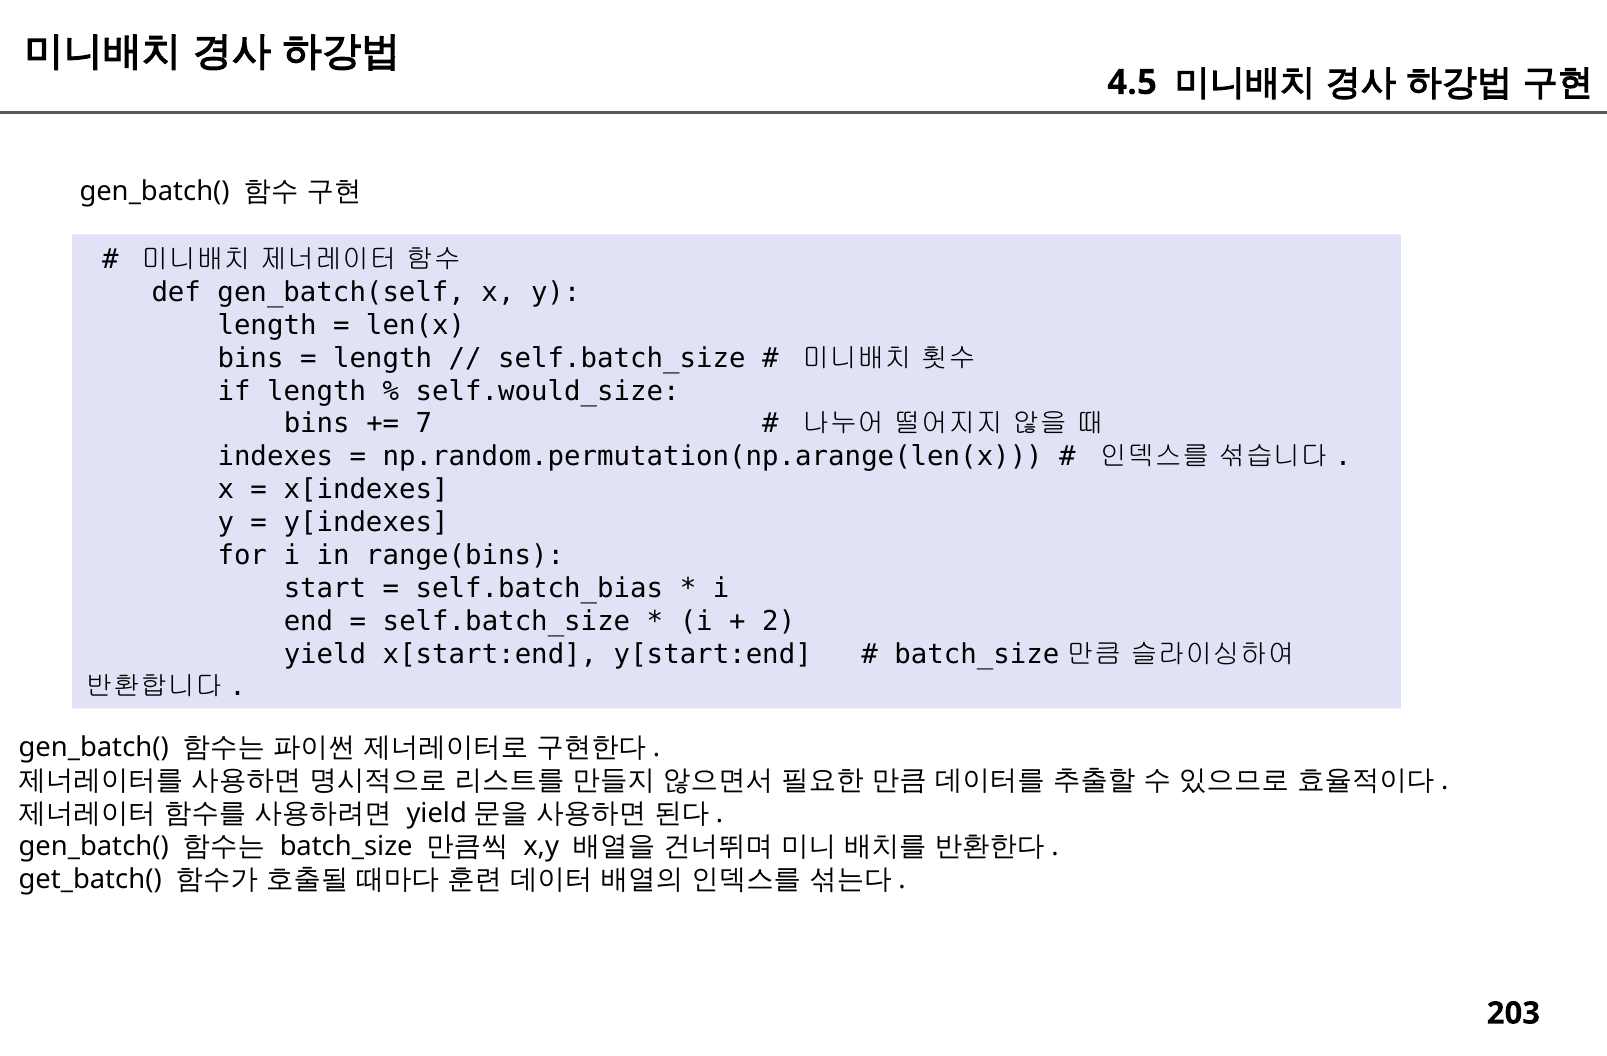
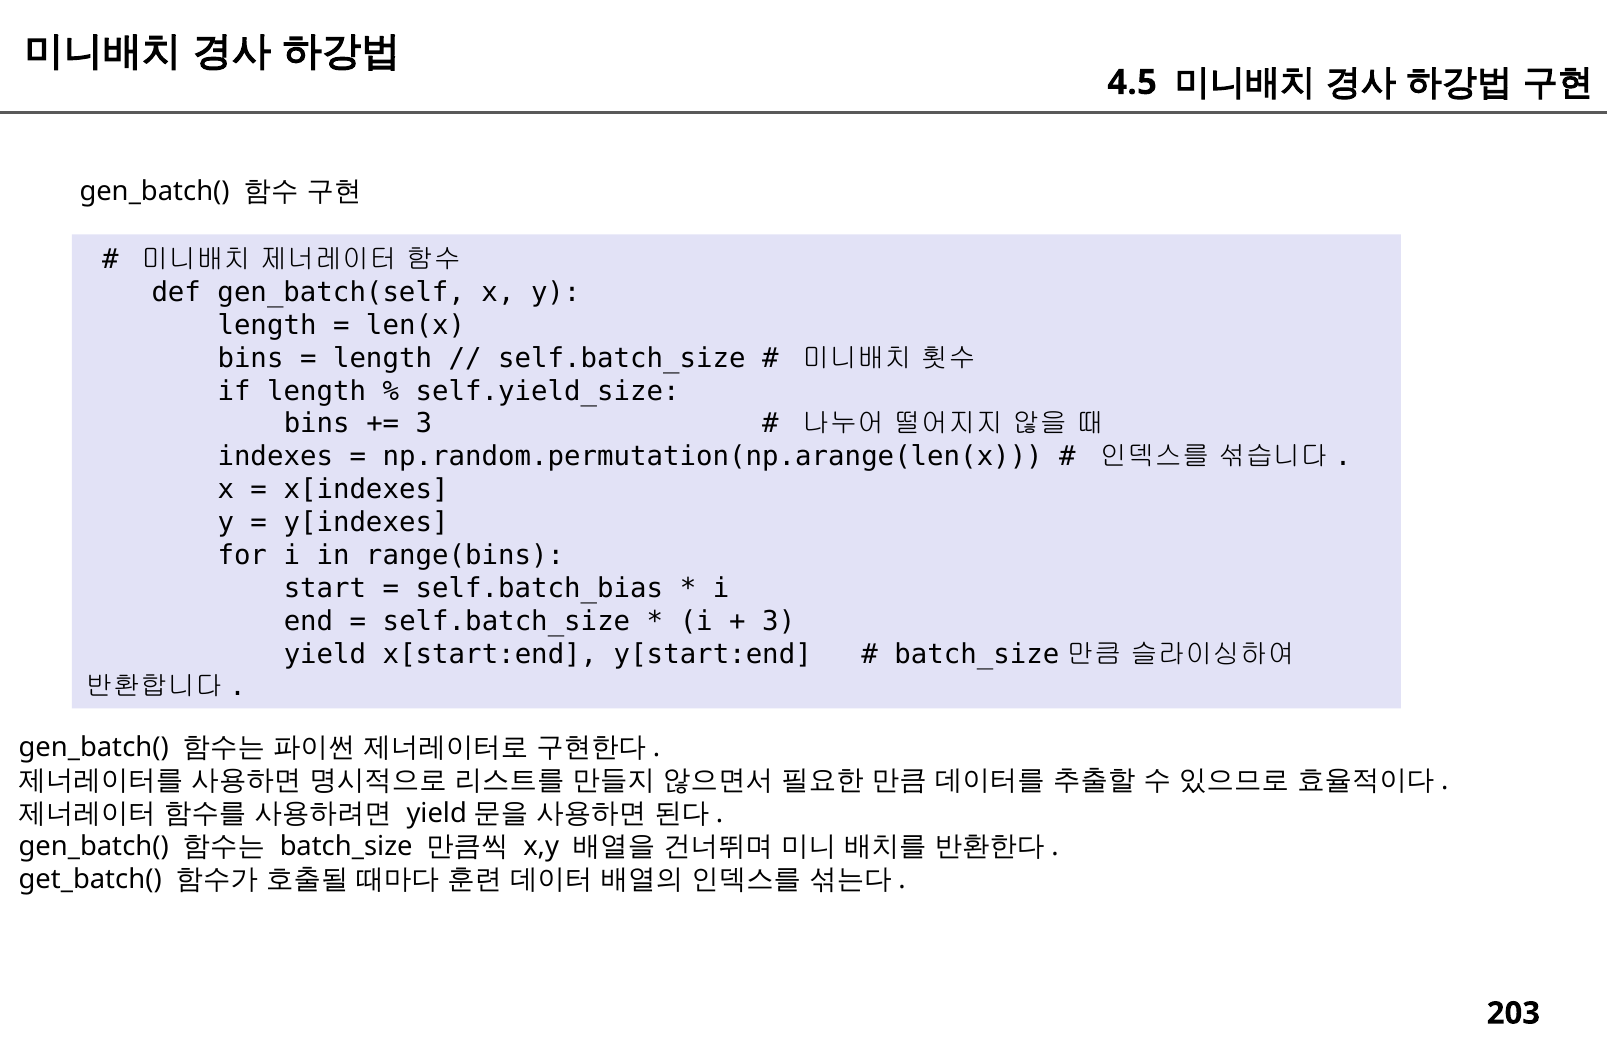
self.would_size: self.would_size -> self.yield_size (548, 391)
7: 7 -> 3 (424, 424)
2: 2 -> 3 (779, 621)
